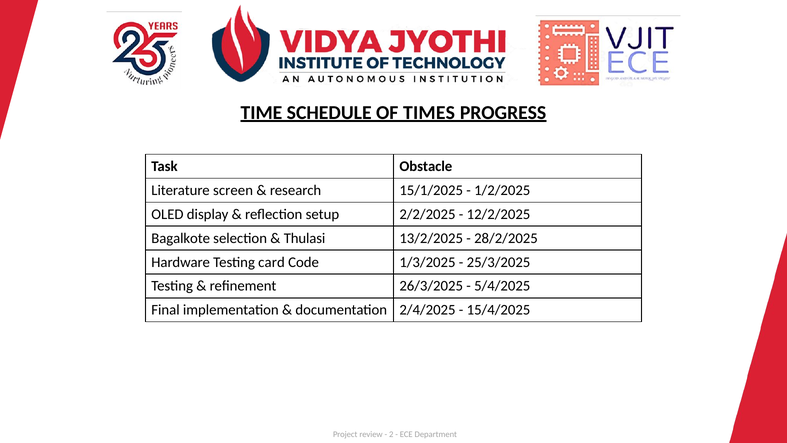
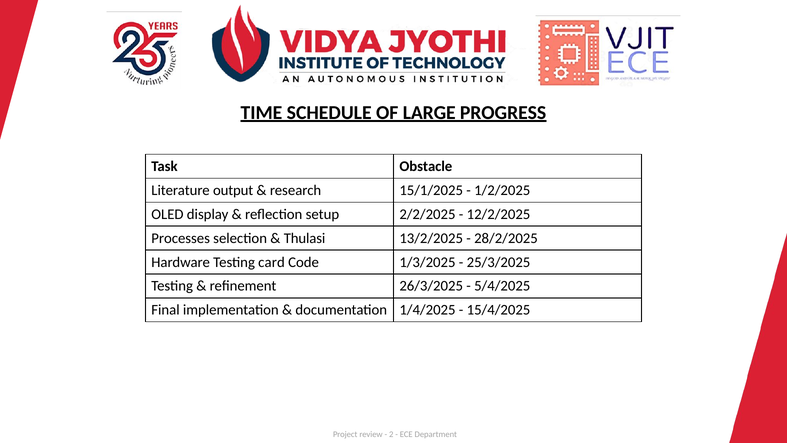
TIMES: TIMES -> LARGE (429, 112)
screen: screen -> output (233, 190)
Bagalkote: Bagalkote -> Processes (181, 238)
2/4/2025: 2/4/2025 -> 1/4/2025 (427, 310)
